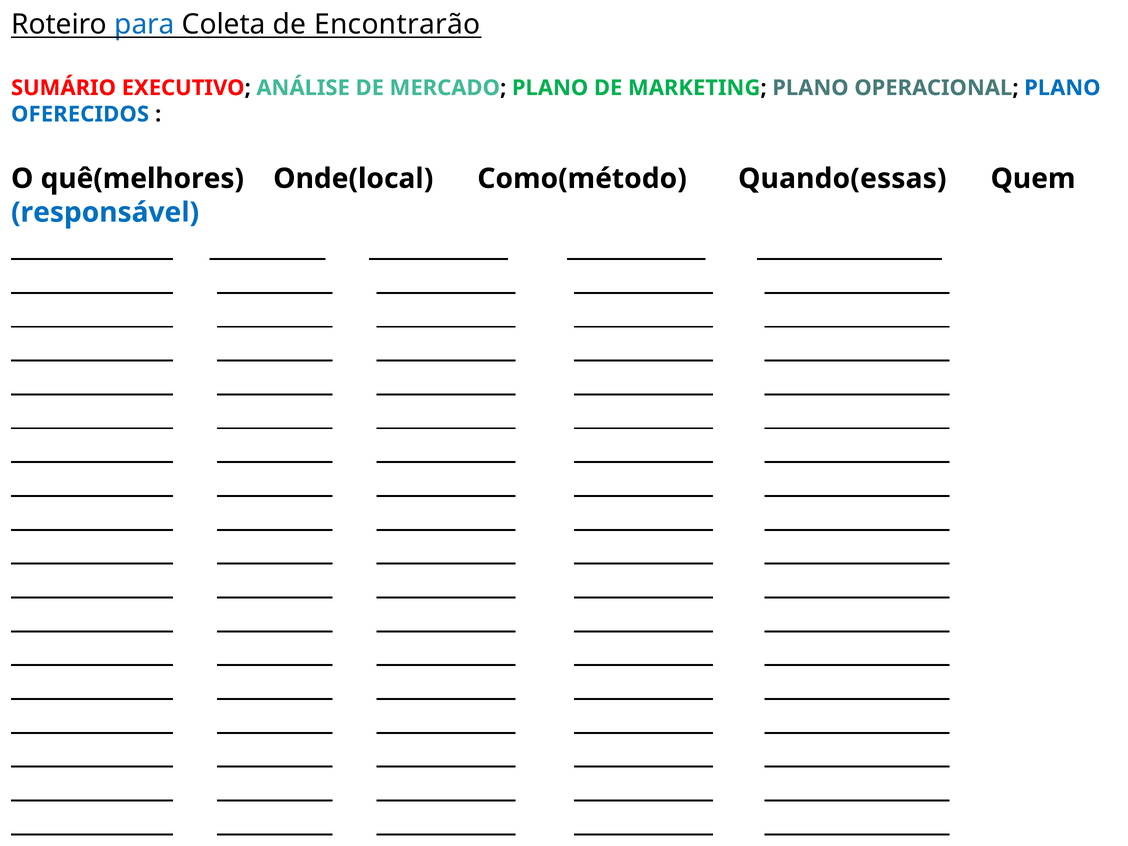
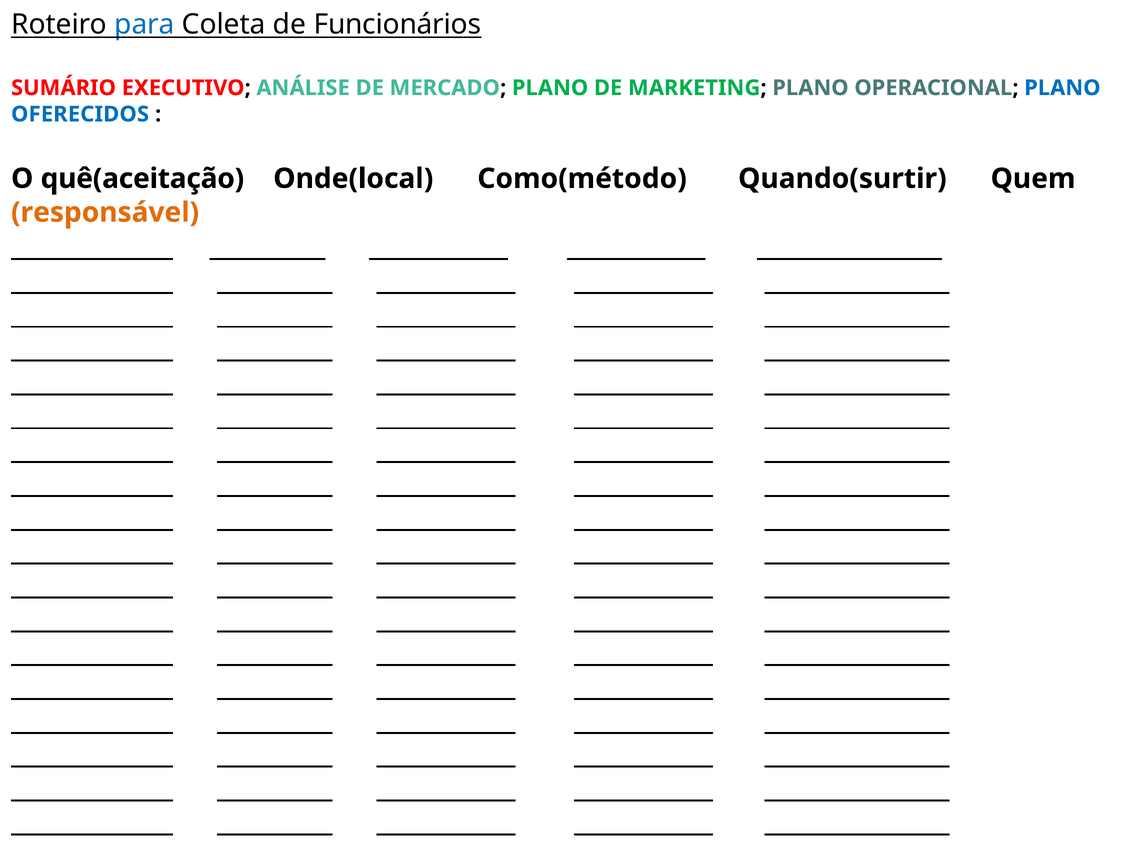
Encontrarão: Encontrarão -> Funcionários (397, 24)
quê(melhores: quê(melhores -> quê(aceitação (142, 179)
Quando(essas: Quando(essas -> Quando(surtir (842, 179)
responsável colour: blue -> orange (105, 212)
